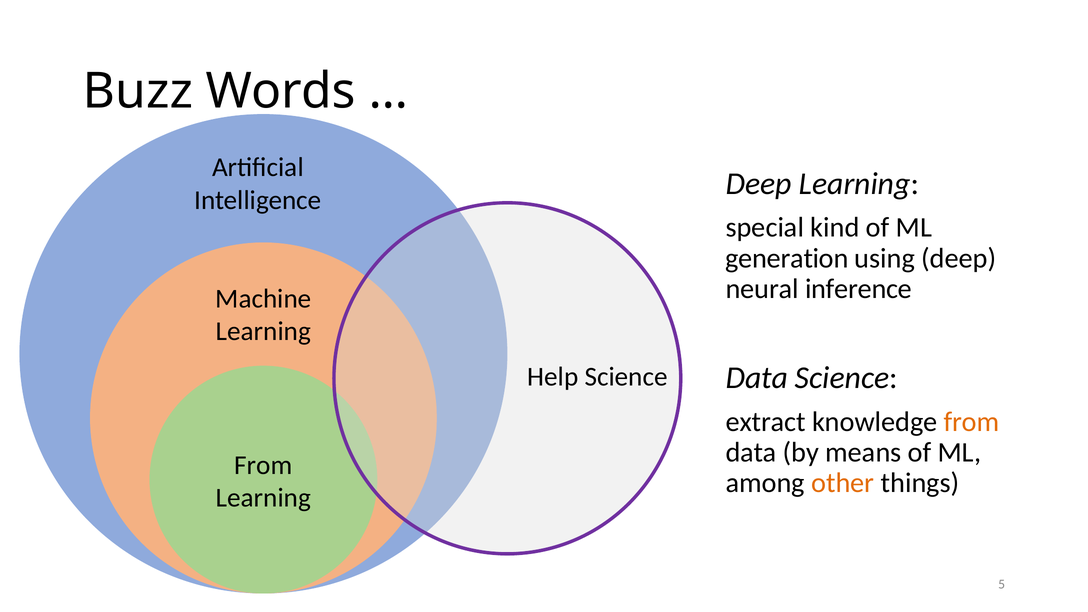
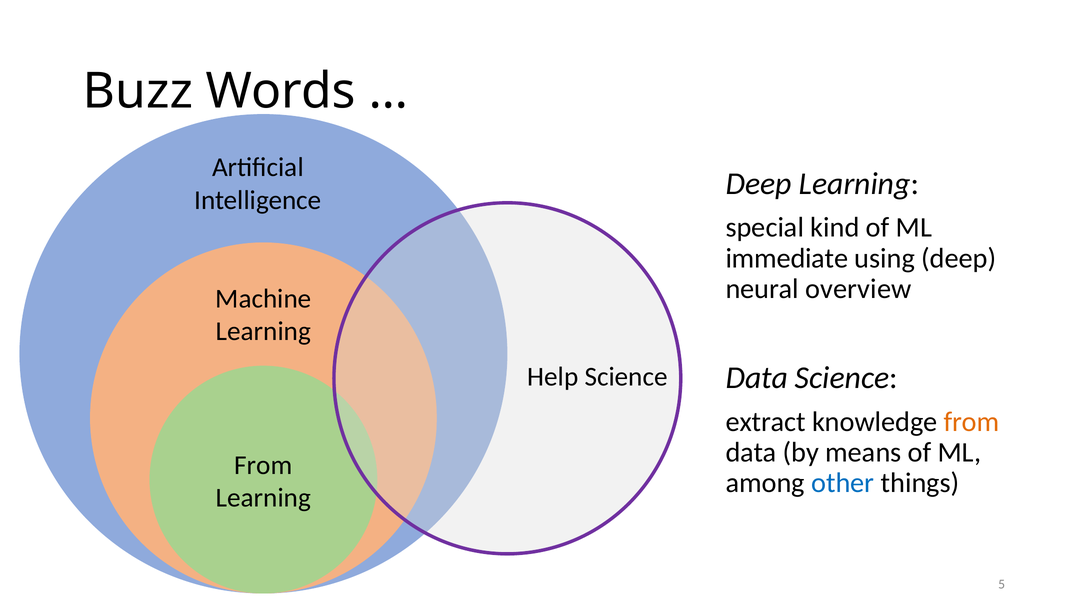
generation: generation -> immediate (787, 258)
inference: inference -> overview (858, 289)
other colour: orange -> blue (843, 483)
